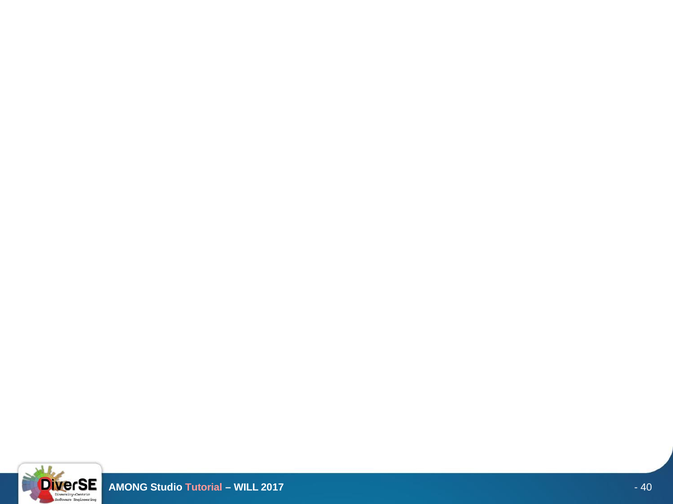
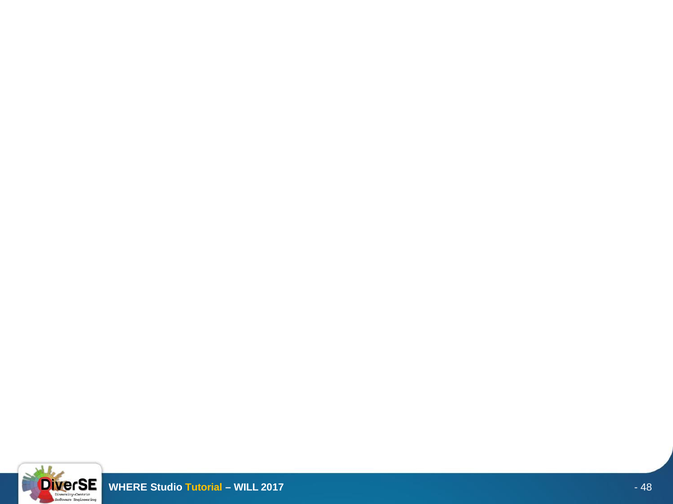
AMONG: AMONG -> WHERE (128, 488)
Tutorial colour: pink -> yellow (204, 488)
40: 40 -> 48 (646, 488)
